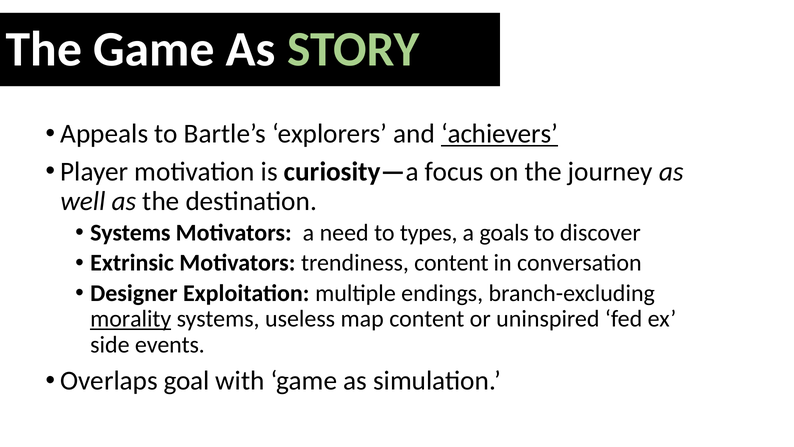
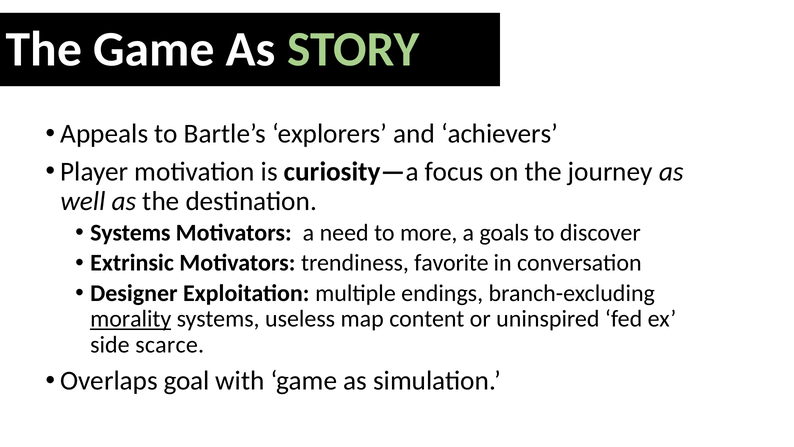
achievers underline: present -> none (500, 134)
types: types -> more (429, 233)
trendiness content: content -> favorite (451, 263)
events: events -> scarce (170, 345)
